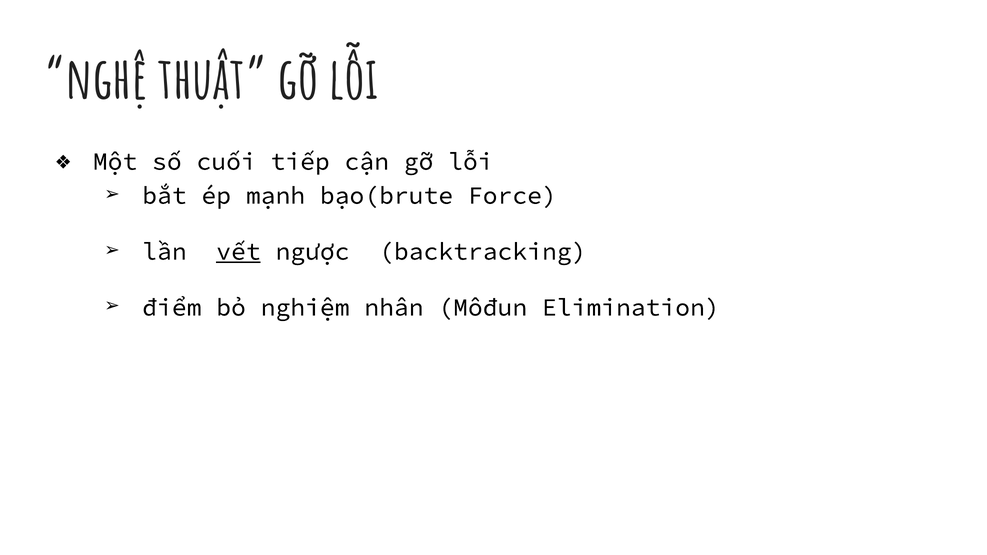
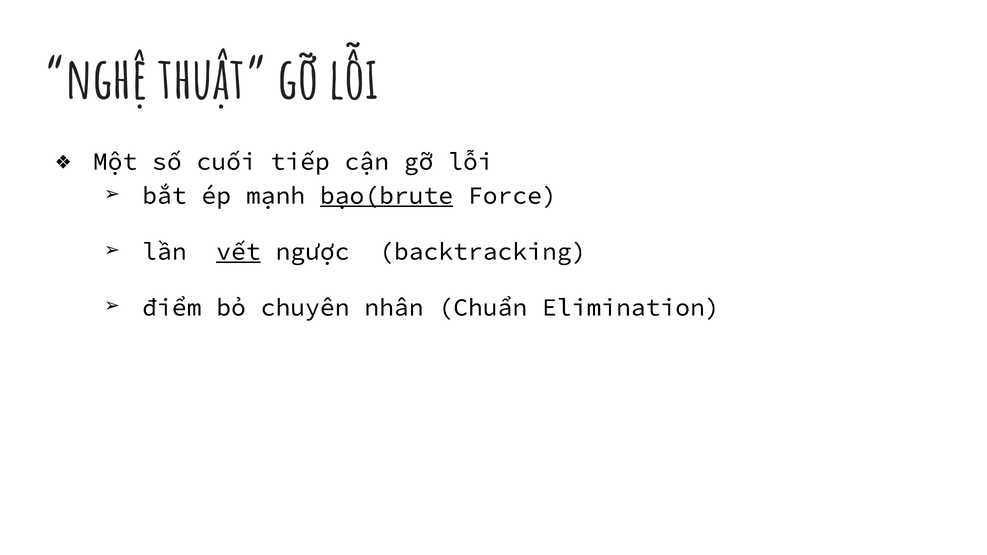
bạo(brute underline: none -> present (387, 196)
nghiệm: nghiệm -> chuyên (305, 308)
Môđun: Môđun -> Chuẩn (483, 308)
